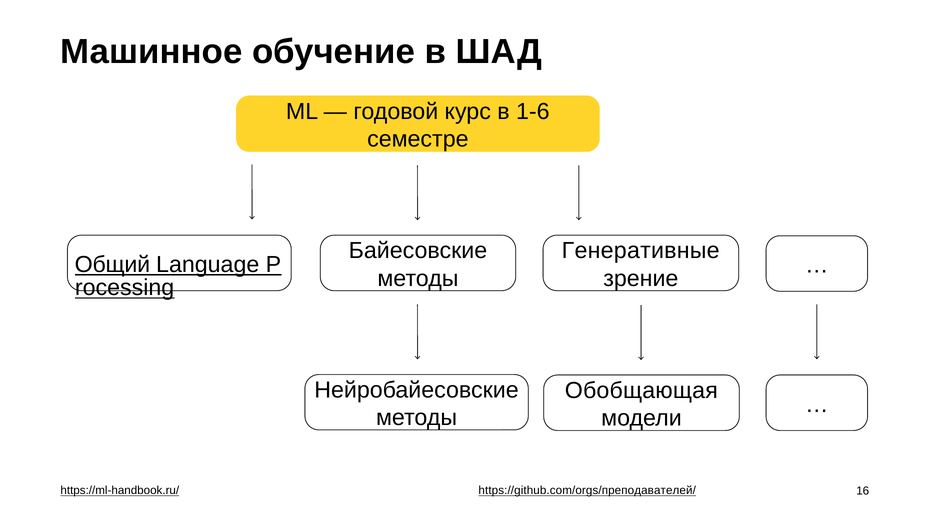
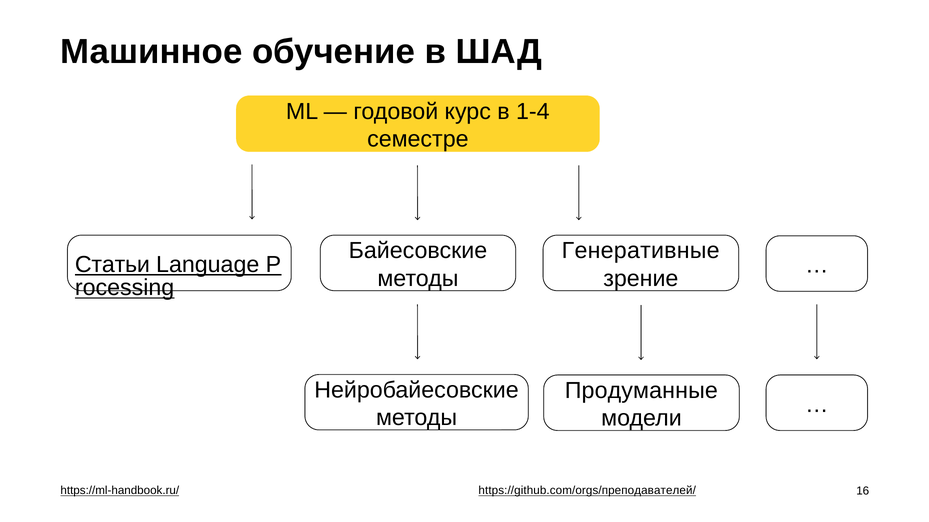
1-6: 1-6 -> 1-4 (533, 112)
Общий: Общий -> Статьи (112, 265)
Обобщающая: Обобщающая -> Продуманные (641, 391)
